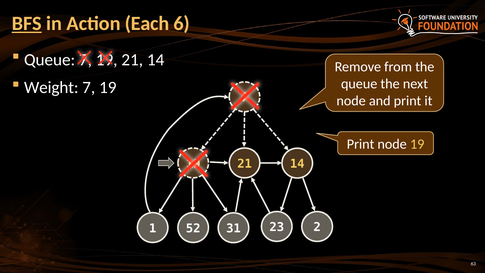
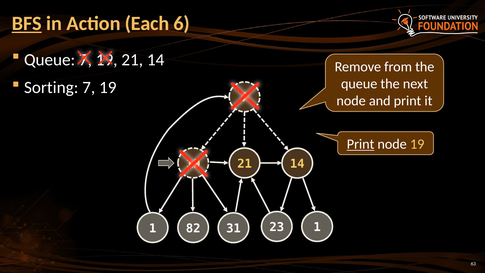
Weight: Weight -> Sorting (51, 87)
Print underline: none -> present (361, 144)
23 2: 2 -> 1 (317, 227)
52: 52 -> 82 (193, 228)
